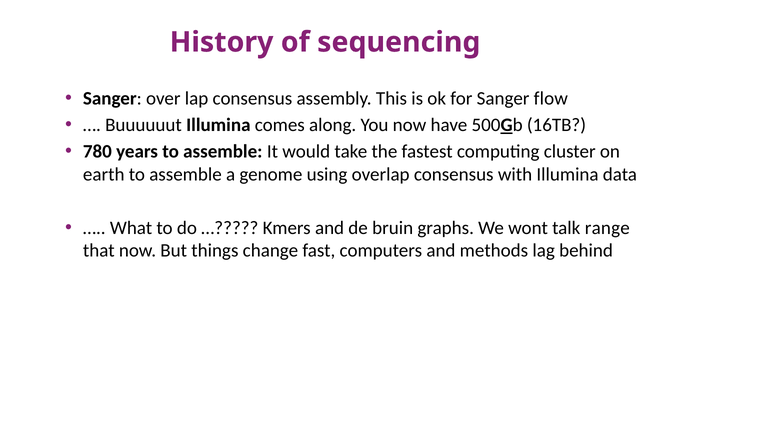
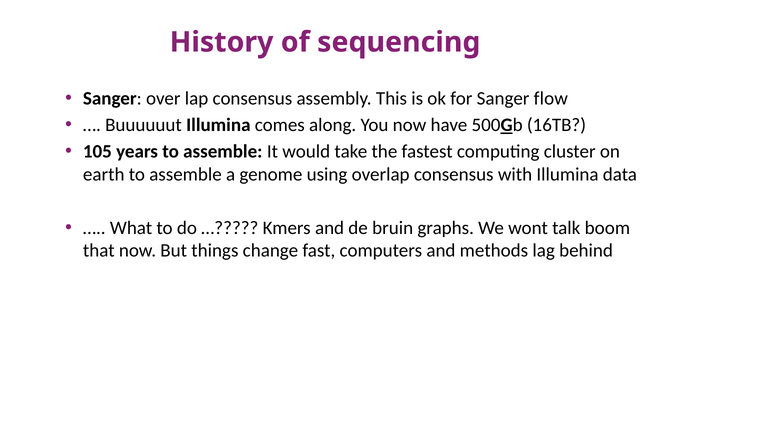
780: 780 -> 105 (97, 152)
range: range -> boom (607, 228)
